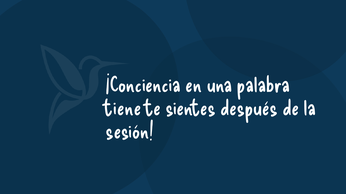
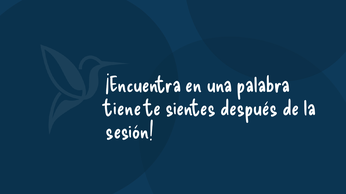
¡Conciencia: ¡Conciencia -> ¡Encuentra (143, 85)
